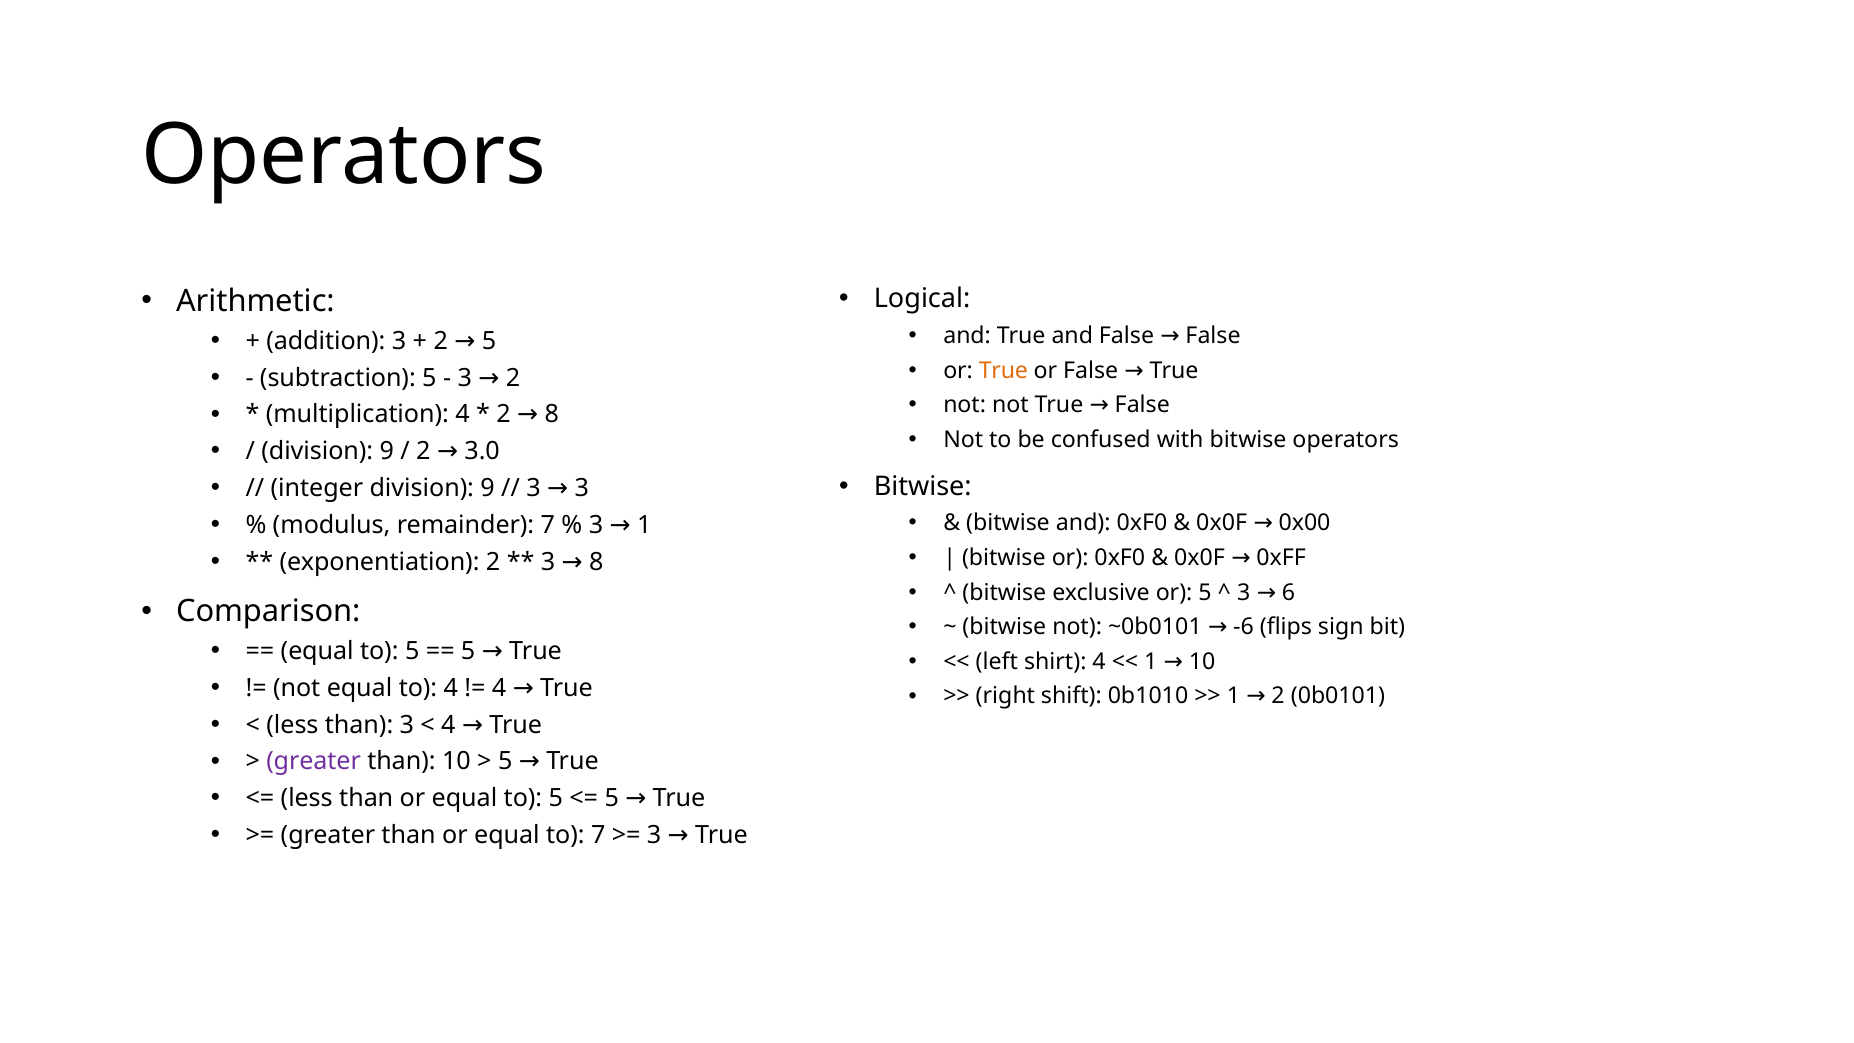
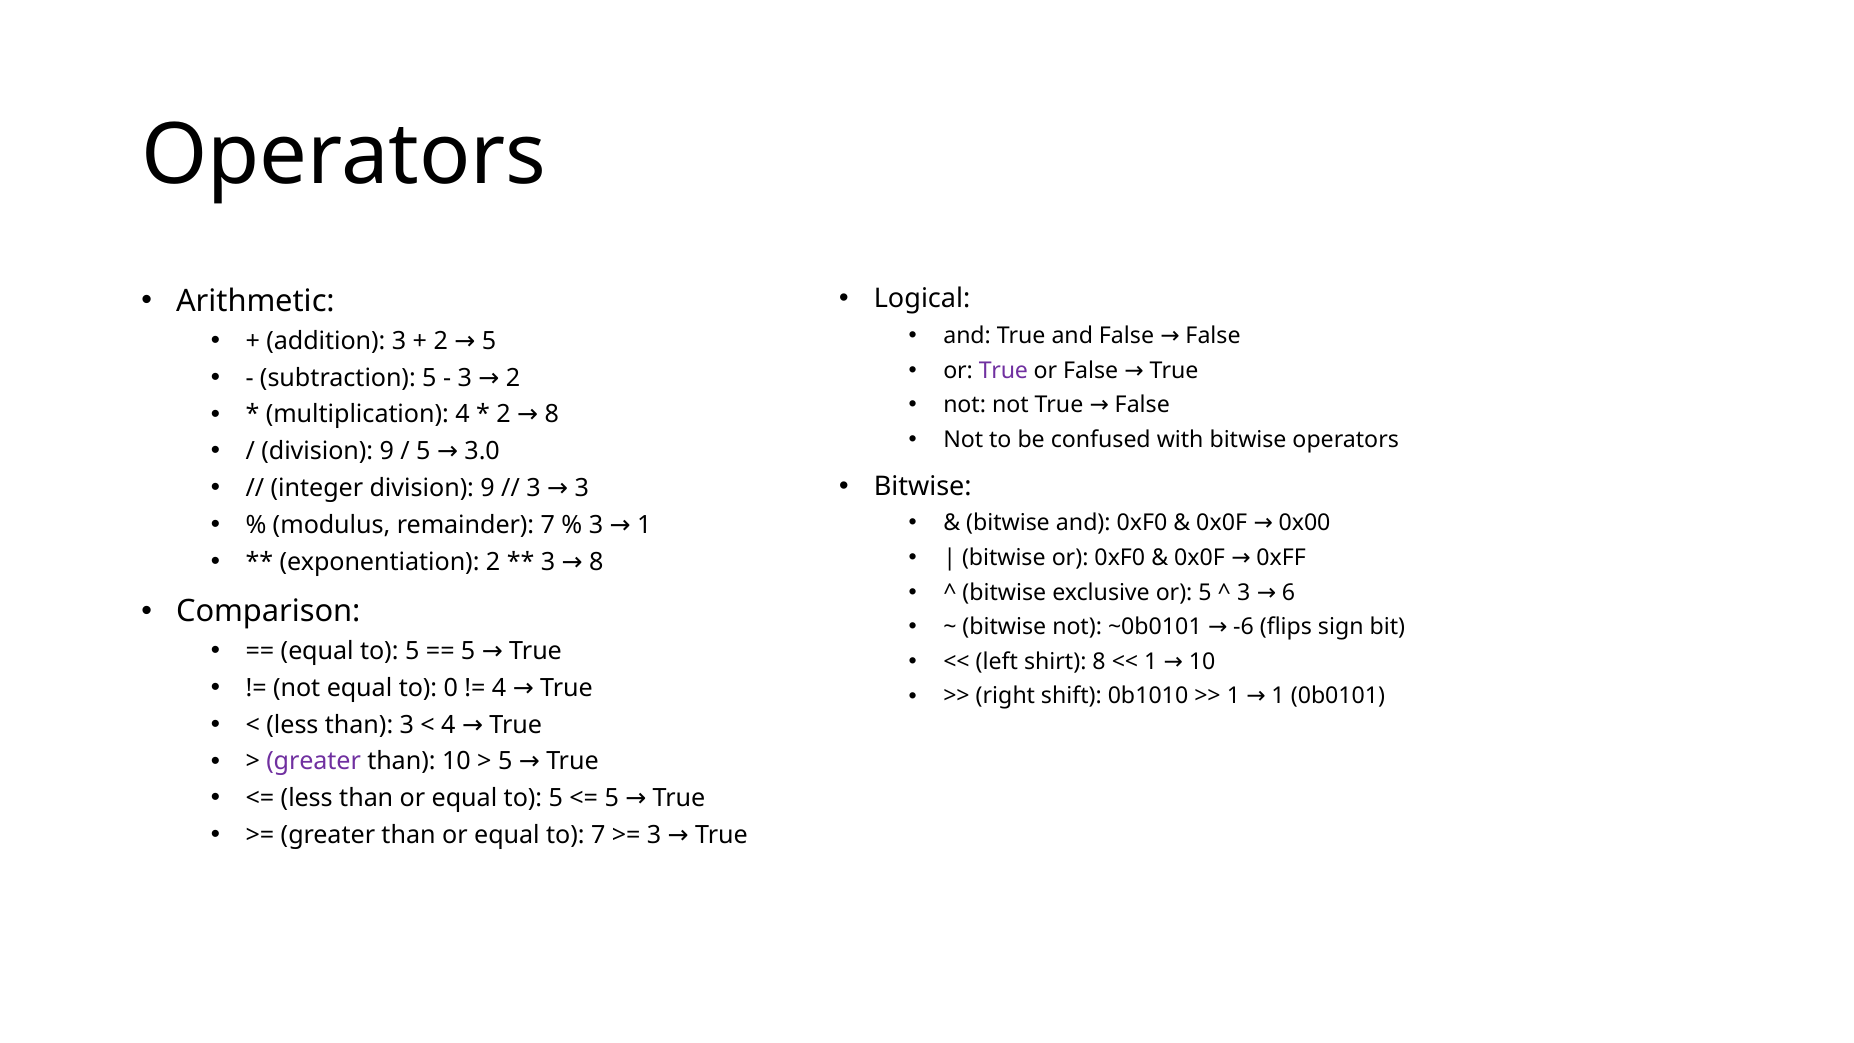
True colour: orange -> purple (1003, 370)
2: 2 -> 5 (423, 451)
shirt 4: 4 -> 8 (1099, 662)
to 4: 4 -> 0 (451, 688)
1 2: 2 -> 1 (1278, 696)
